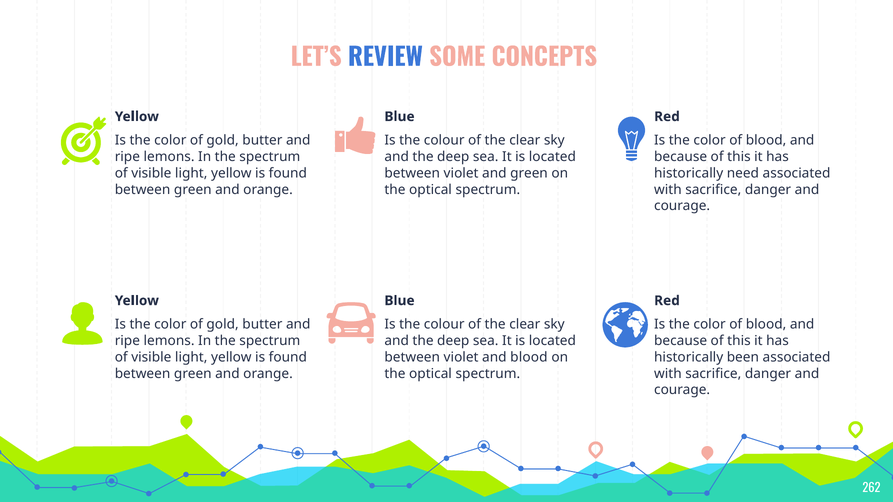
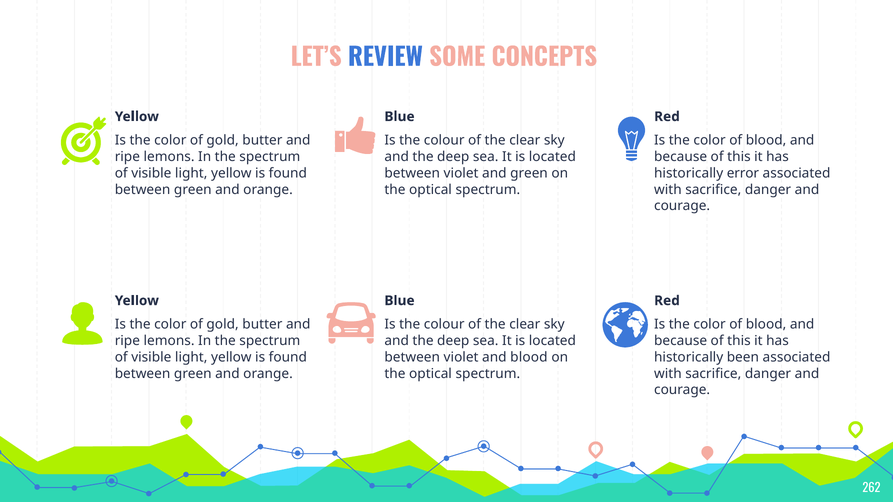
need: need -> error (743, 173)
